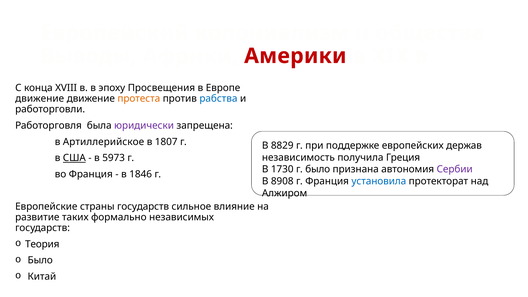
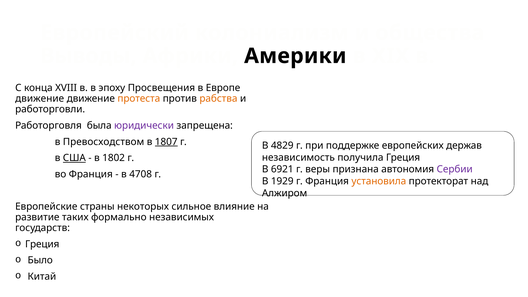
Америки colour: red -> black (295, 56)
рабства colour: blue -> orange (218, 99)
Артиллерийское: Артиллерийское -> Превосходством (104, 142)
1807 underline: none -> present (166, 142)
8829: 8829 -> 4829 (282, 146)
5973: 5973 -> 1802 (114, 158)
1730: 1730 -> 6921 (282, 169)
г было: было -> веры (318, 169)
1846: 1846 -> 4708 (141, 174)
8908: 8908 -> 1929 (282, 181)
установила colour: blue -> orange (379, 181)
страны государств: государств -> некоторых (143, 207)
Теория: Теория -> Греция (42, 244)
